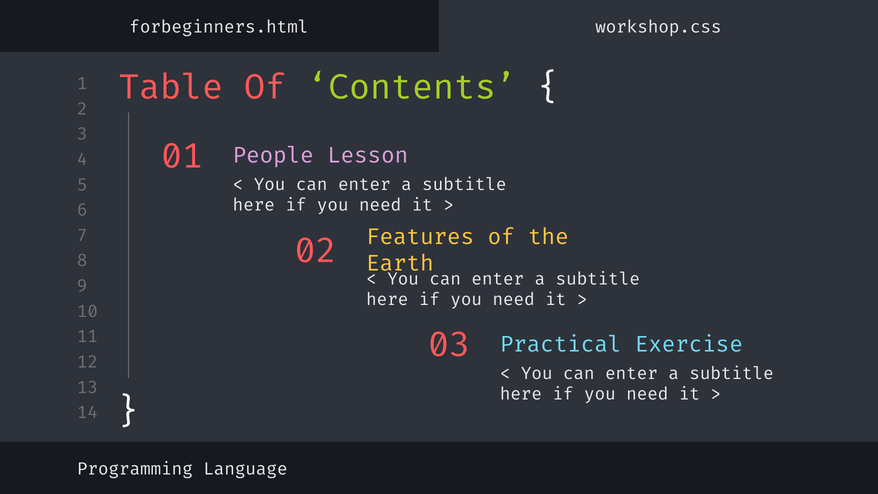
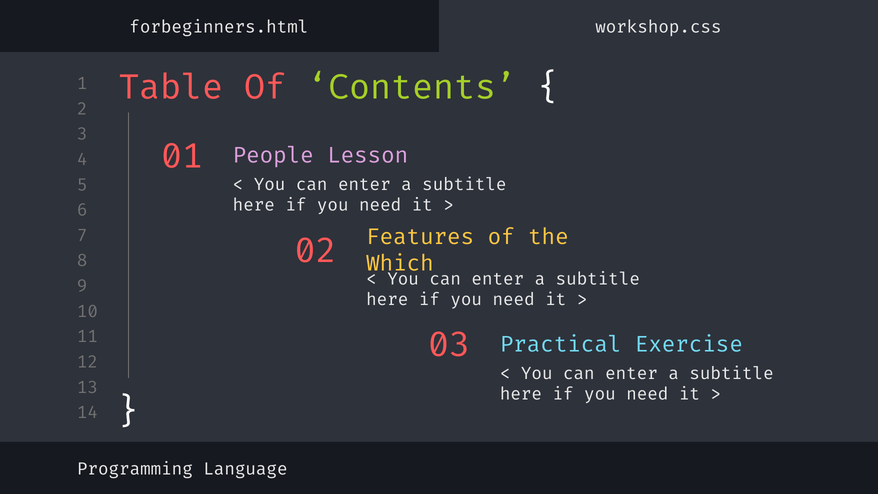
Earth: Earth -> Which (400, 263)
